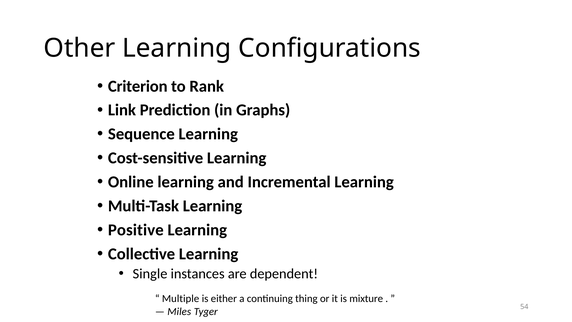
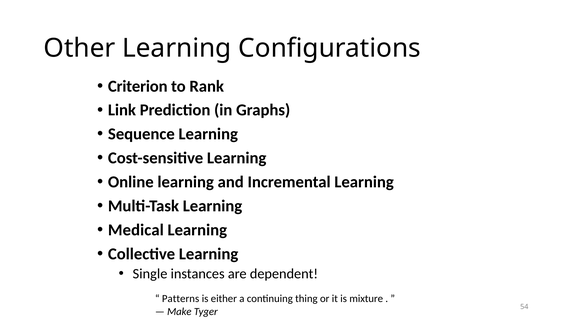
Positive: Positive -> Medical (136, 230)
Multiple: Multiple -> Patterns (181, 299)
Miles: Miles -> Make (179, 311)
